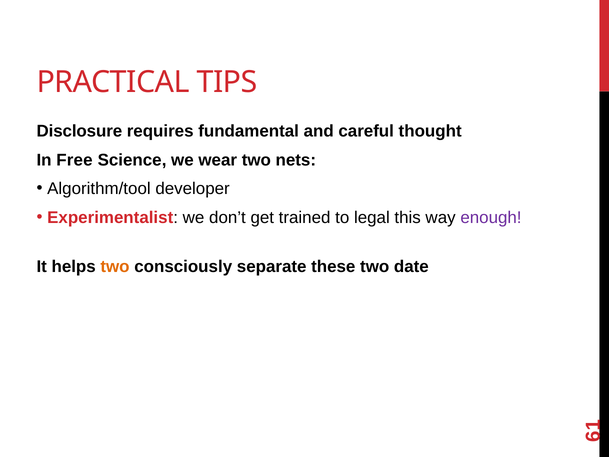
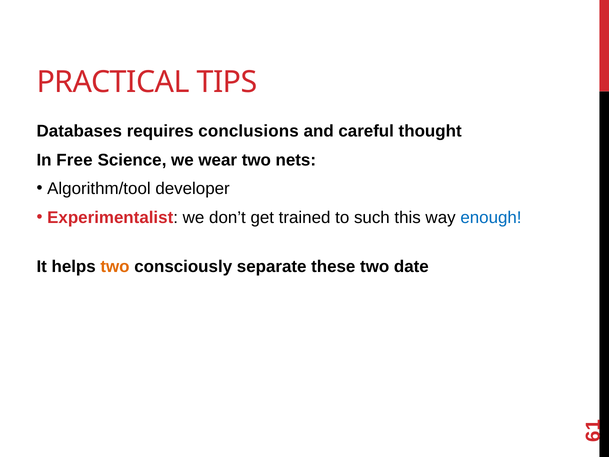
Disclosure: Disclosure -> Databases (79, 131)
fundamental: fundamental -> conclusions (249, 131)
legal: legal -> such (372, 217)
enough colour: purple -> blue (491, 217)
